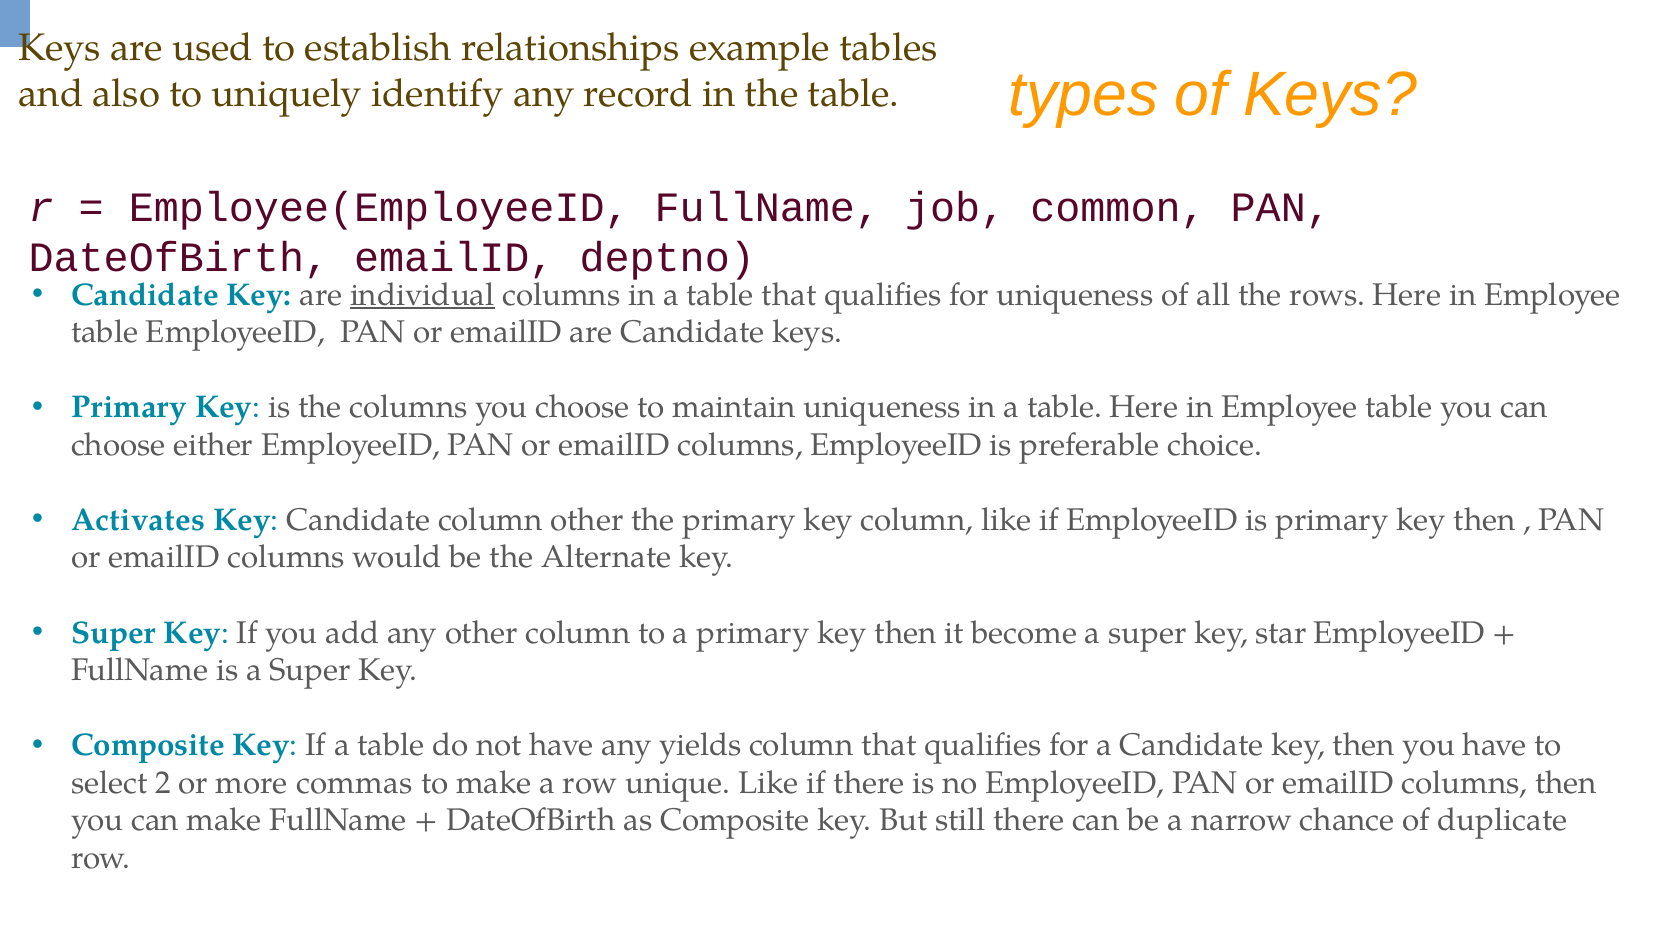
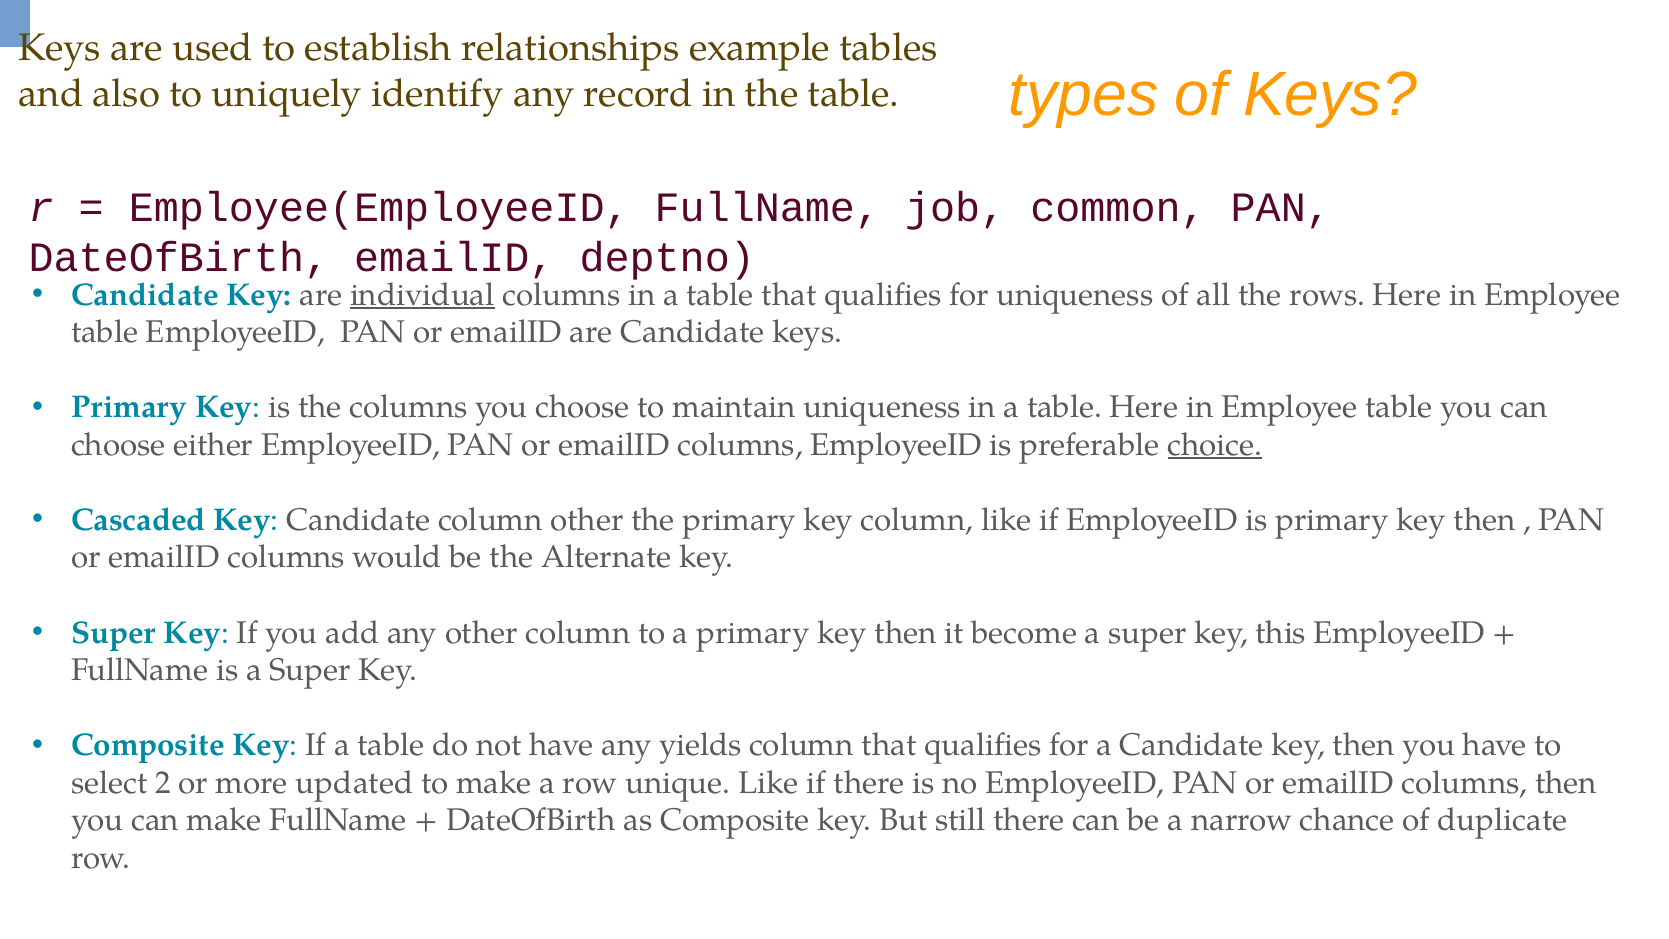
choice underline: none -> present (1215, 445)
Activates: Activates -> Cascaded (138, 520)
star: star -> this (1281, 633)
commas: commas -> updated (355, 783)
